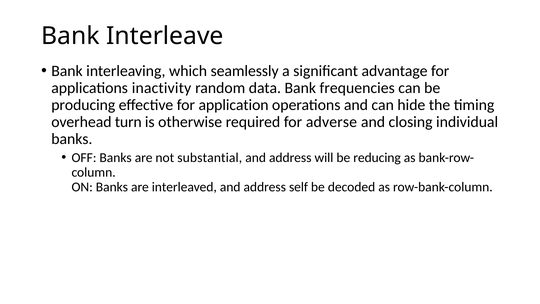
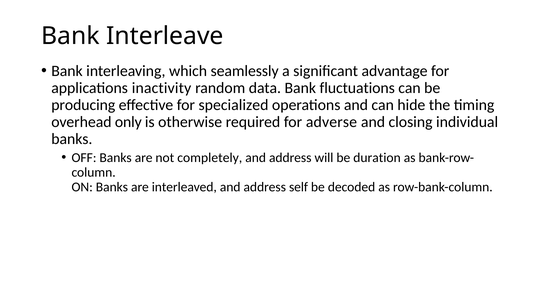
frequencies: frequencies -> fluctuations (357, 88)
application: application -> specialized (233, 105)
turn: turn -> only (128, 122)
substantial: substantial -> completely (210, 158)
reducing: reducing -> duration (377, 158)
